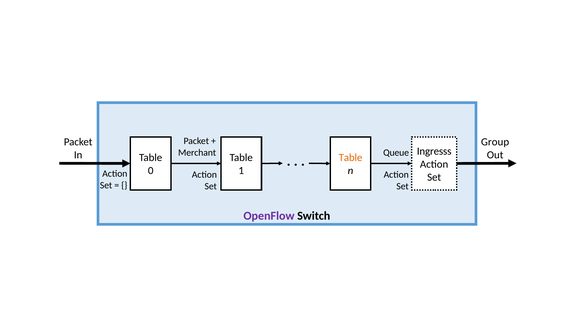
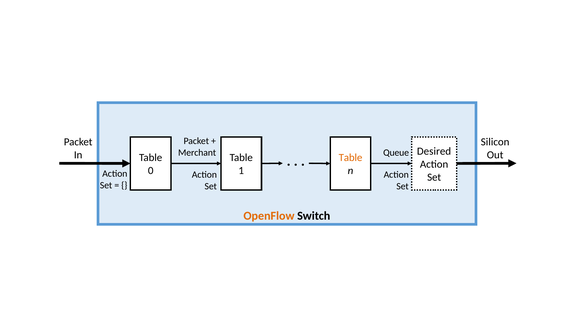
Group: Group -> Silicon (495, 142)
Ingresss: Ingresss -> Desired (434, 151)
OpenFlow colour: purple -> orange (269, 216)
